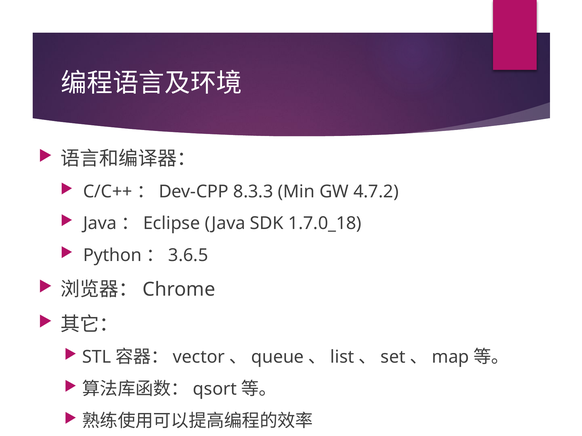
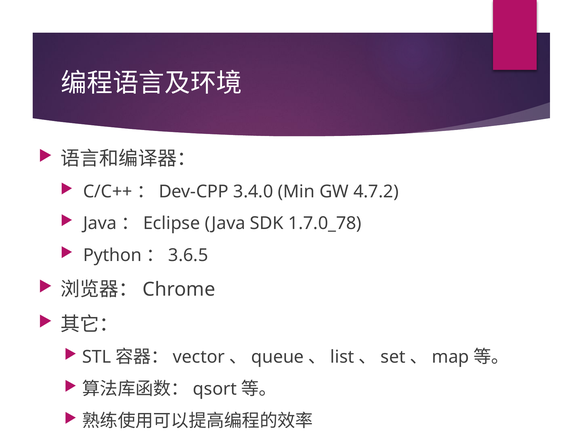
8.3.3: 8.3.3 -> 3.4.0 (253, 192)
1.7.0_18: 1.7.0_18 -> 1.7.0_78 (325, 224)
